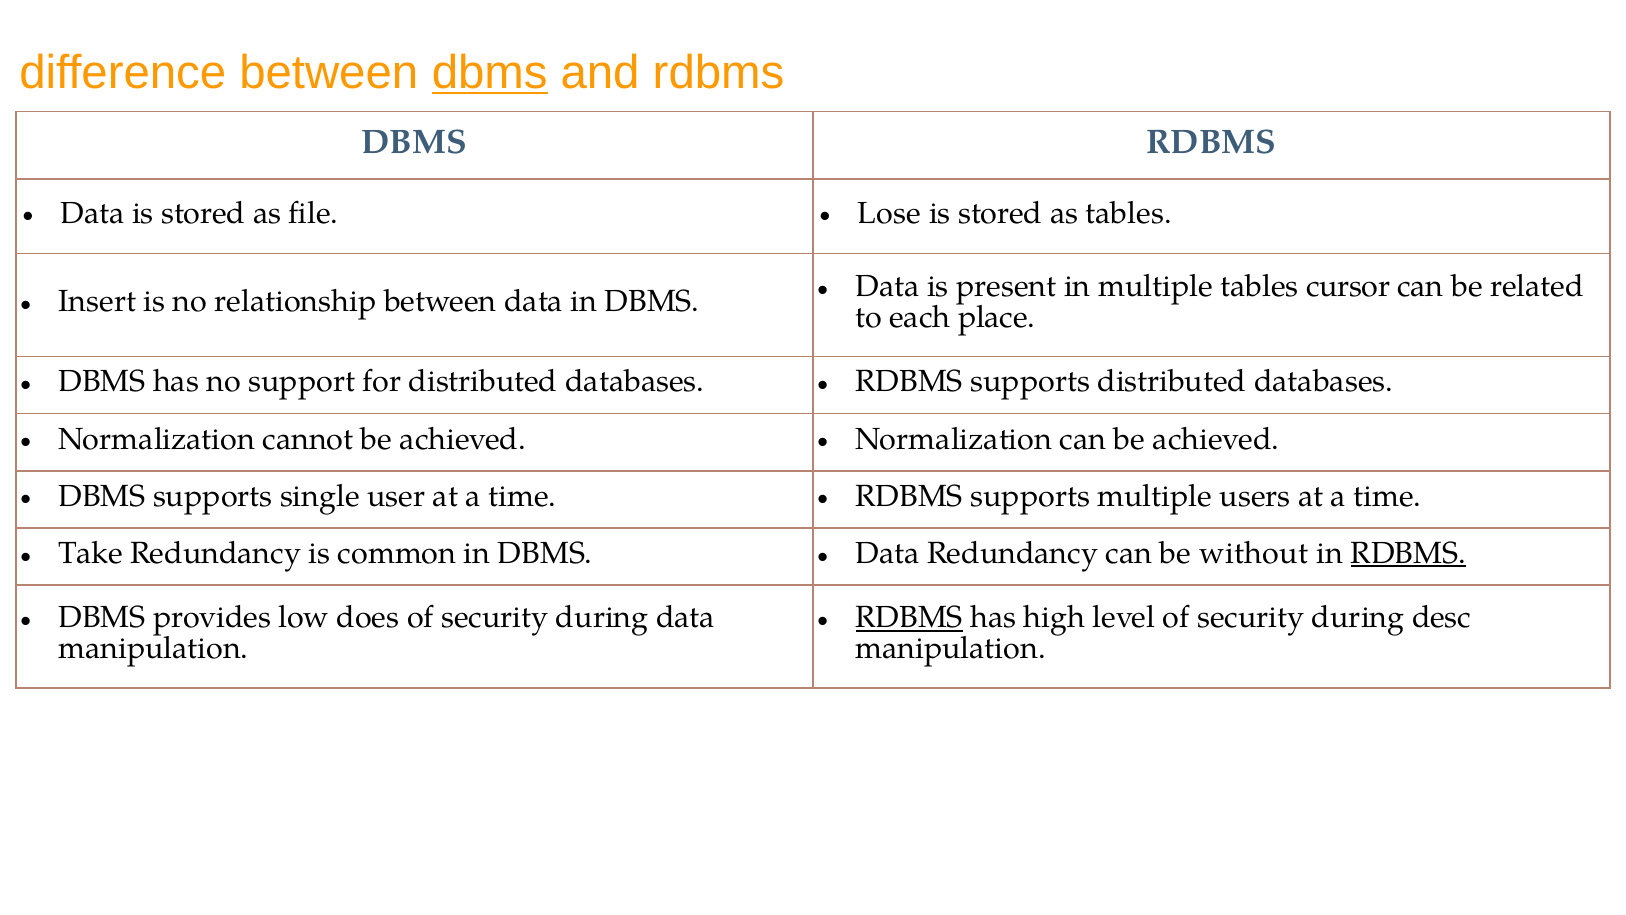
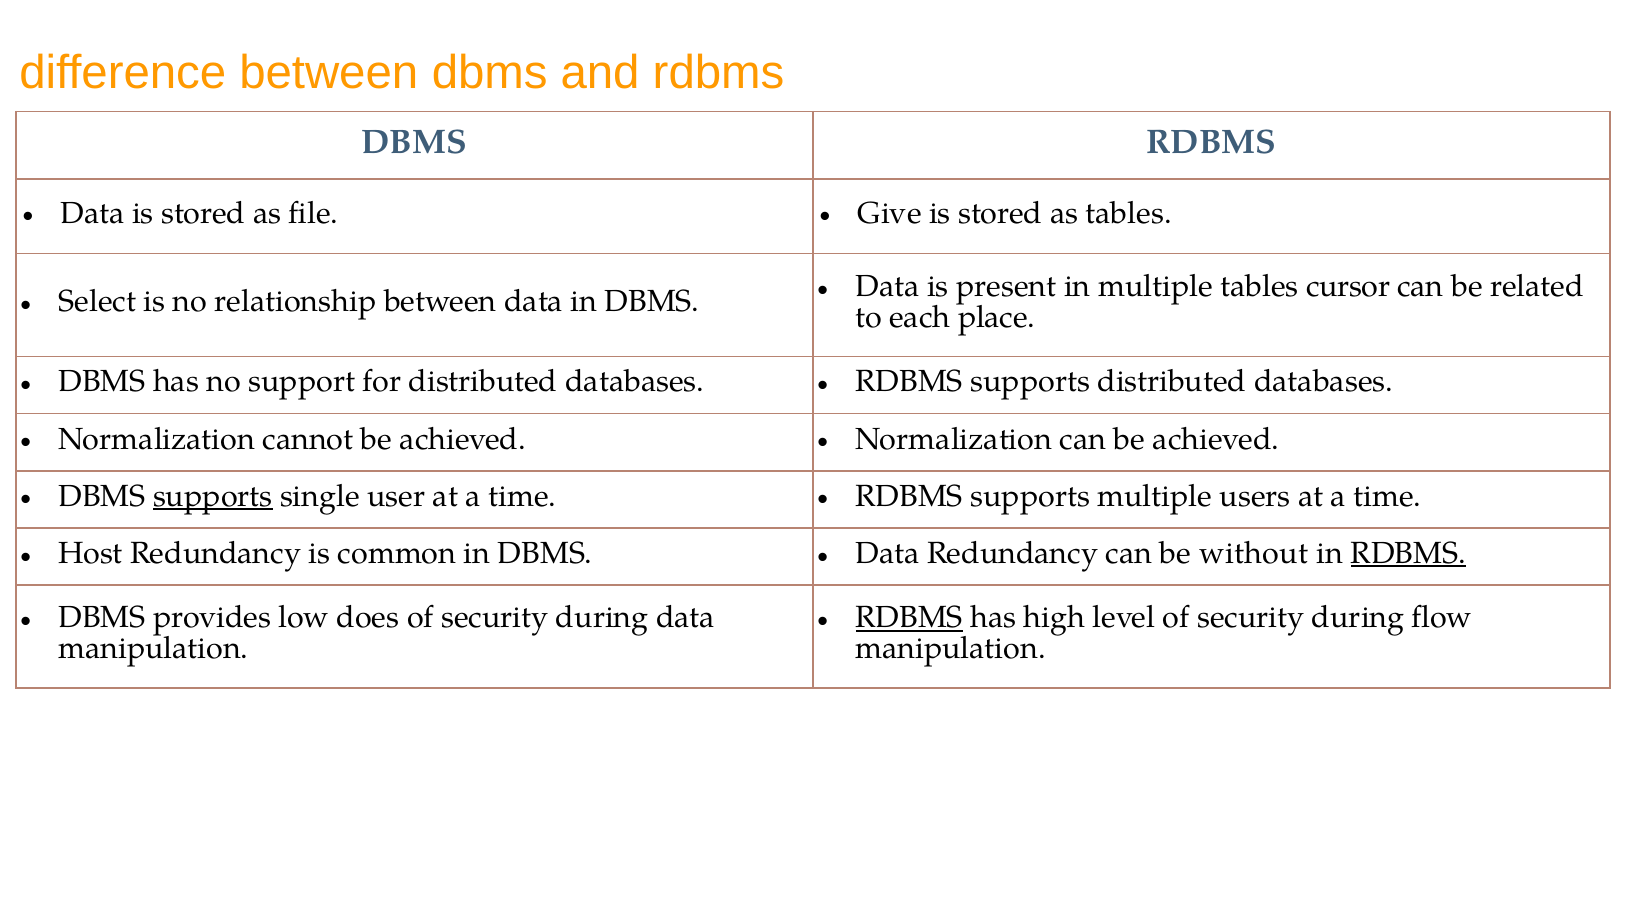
dbms underline: present -> none (490, 72)
Lose: Lose -> Give (890, 213)
Insert: Insert -> Select (97, 302)
supports underline: none -> present (213, 496)
Take: Take -> Host (91, 553)
desc: desc -> flow (1442, 618)
